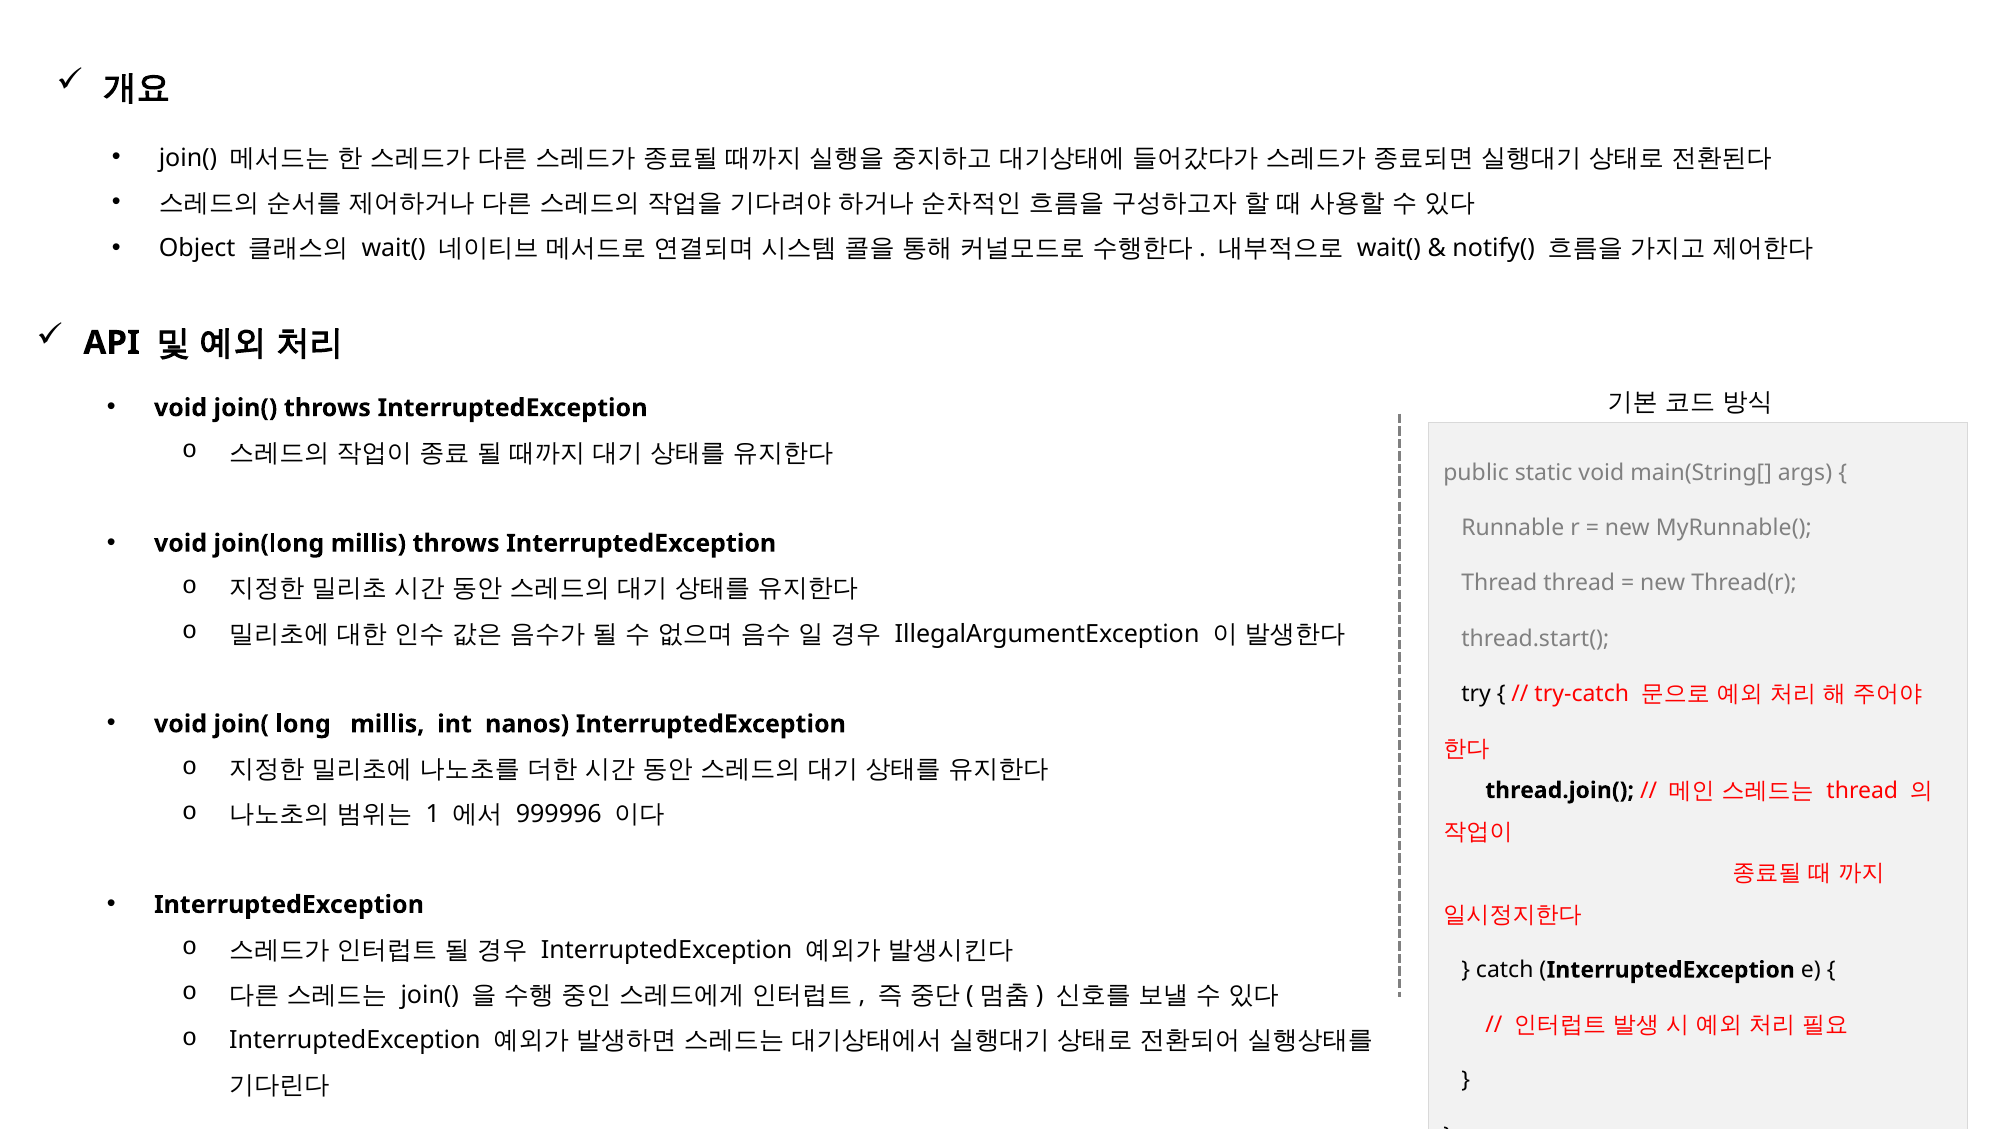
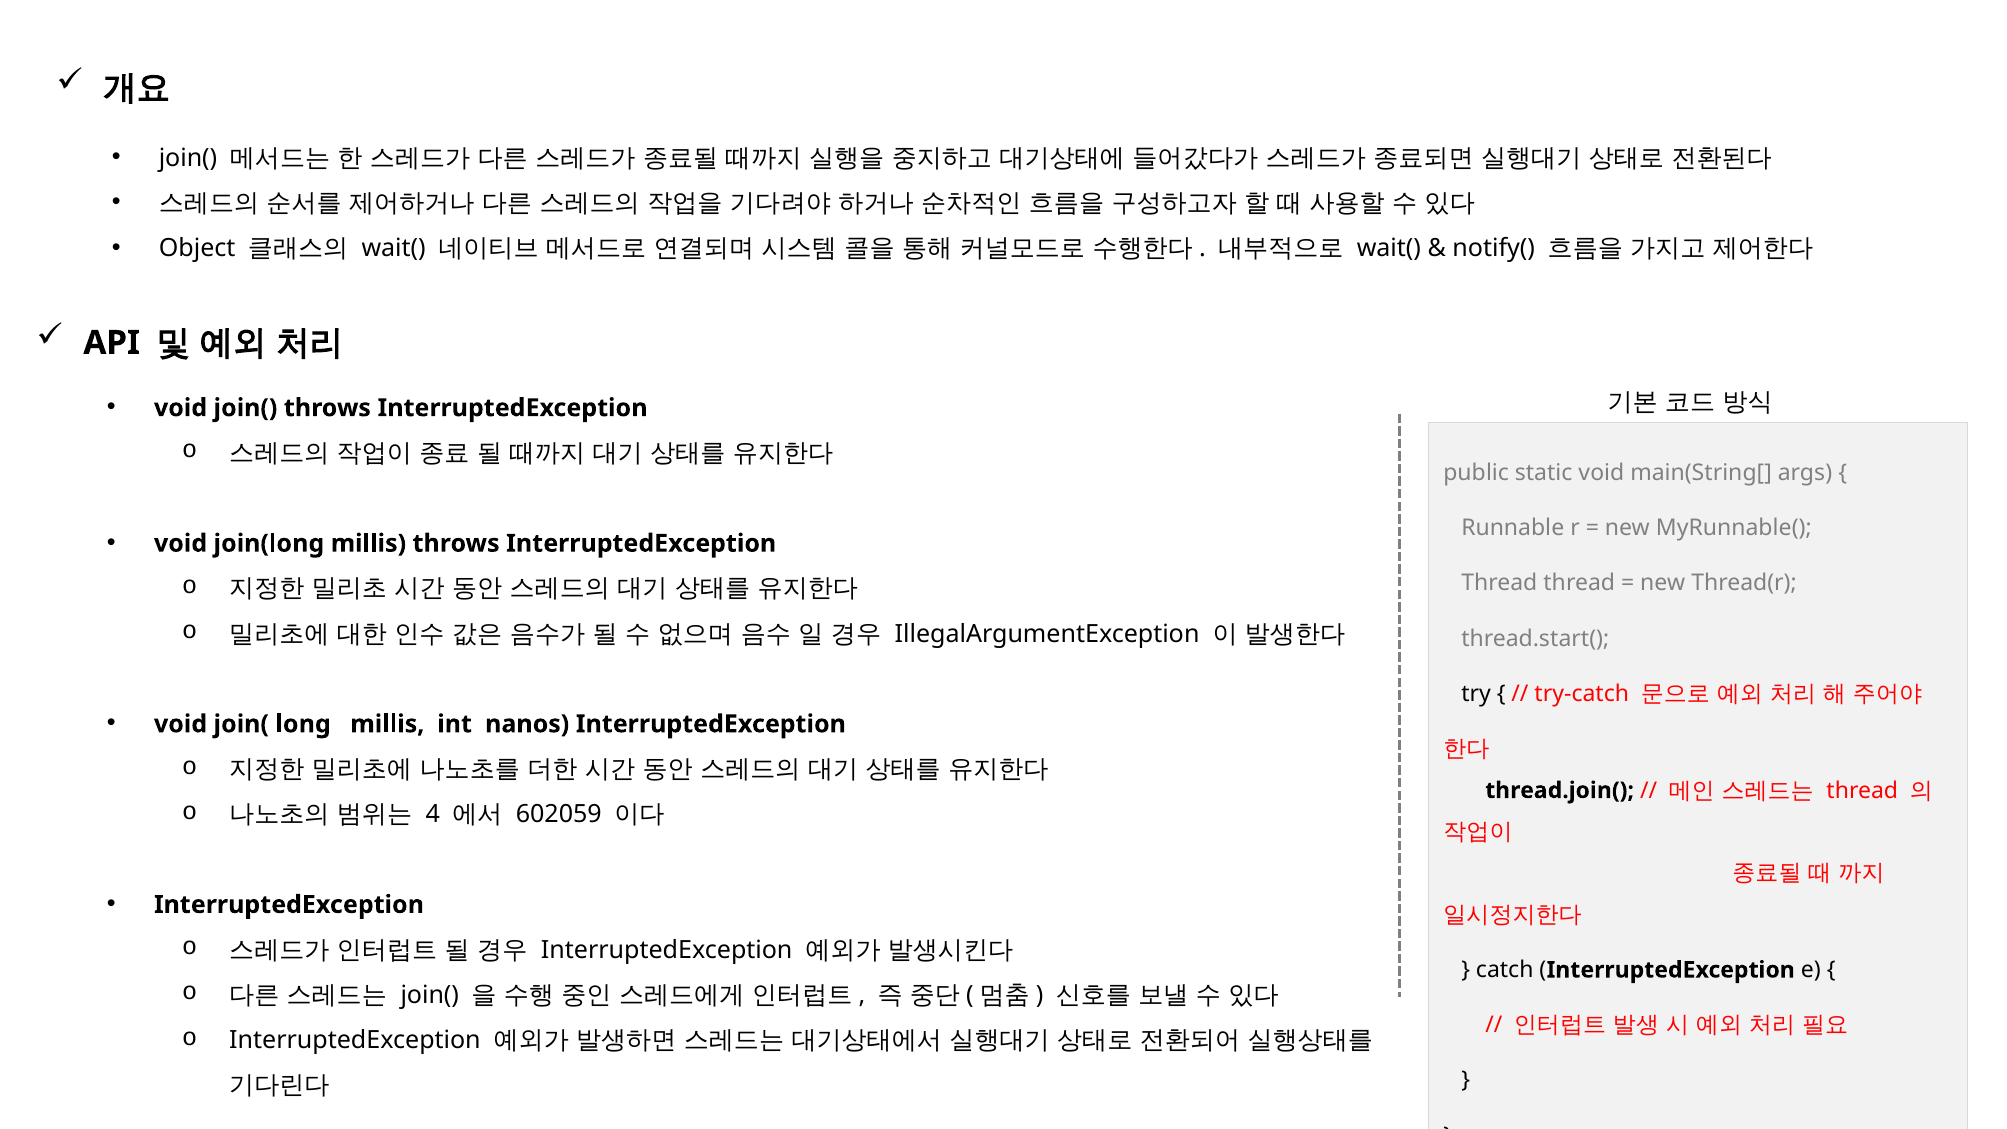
1: 1 -> 4 (433, 814)
999996: 999996 -> 602059 (559, 814)
